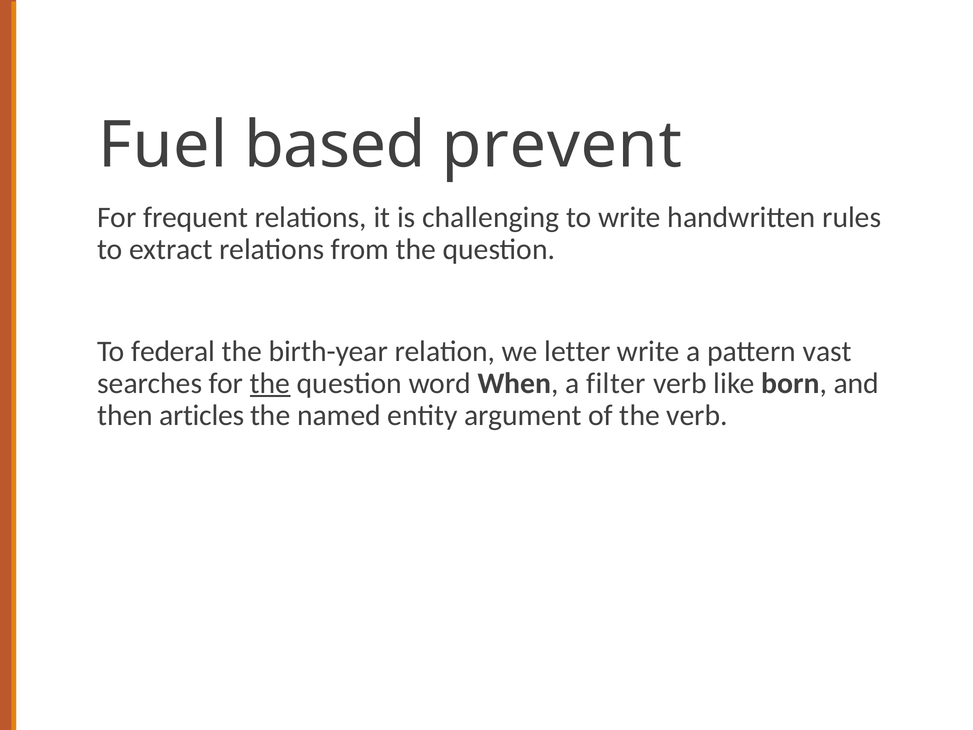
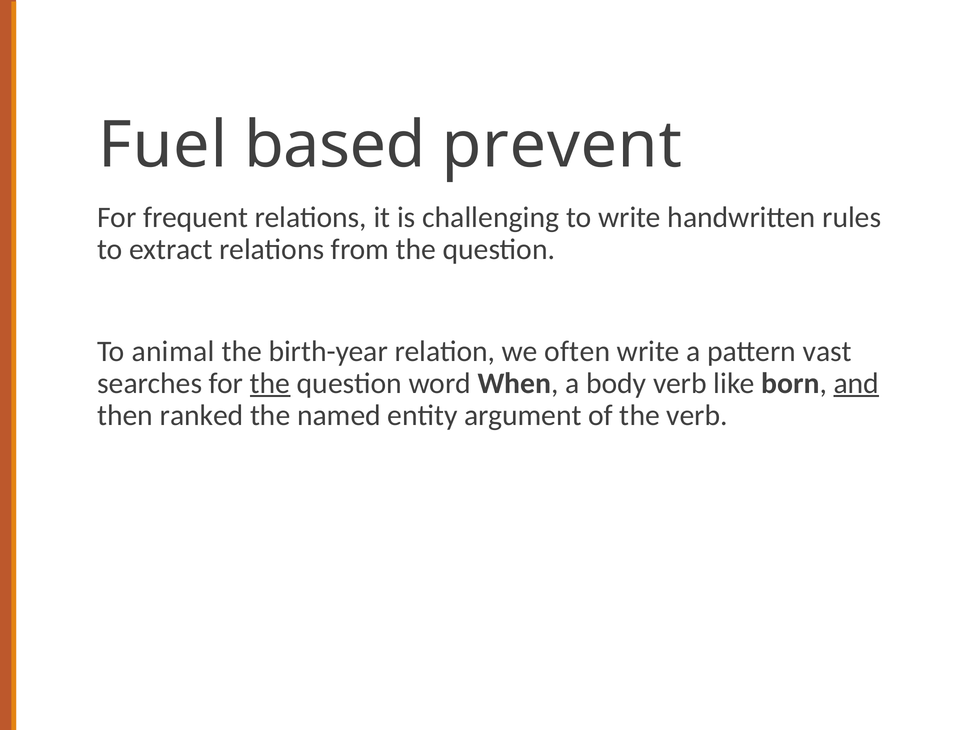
federal: federal -> animal (173, 351)
letter: letter -> often (577, 351)
filter: filter -> body (616, 383)
and underline: none -> present (856, 383)
articles: articles -> ranked (202, 415)
